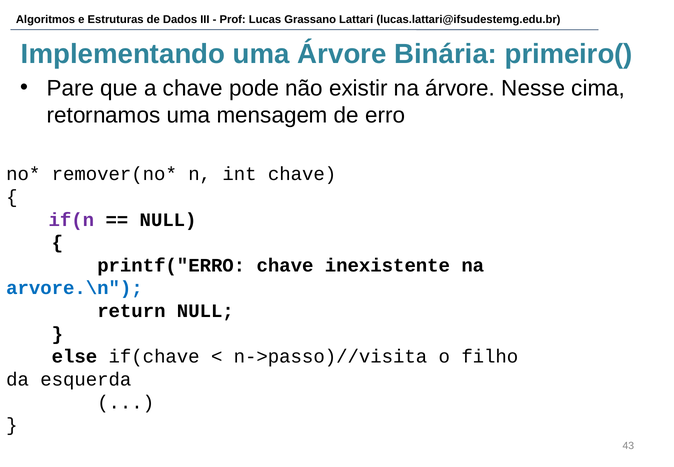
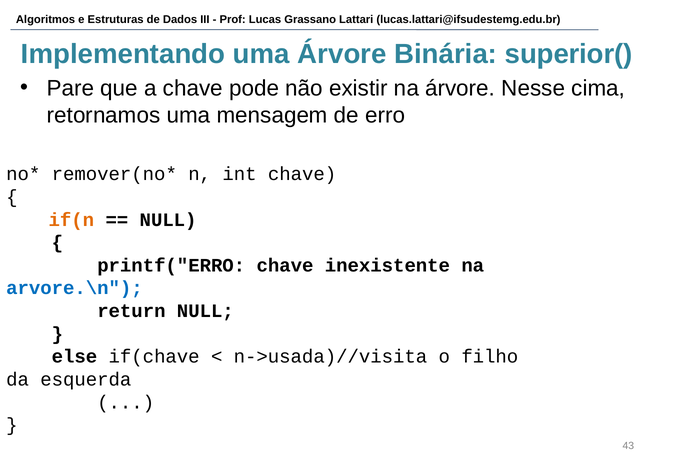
primeiro(: primeiro( -> superior( (569, 54)
if(n colour: purple -> orange (71, 220)
n->passo)//visita: n->passo)//visita -> n->usada)//visita (330, 356)
